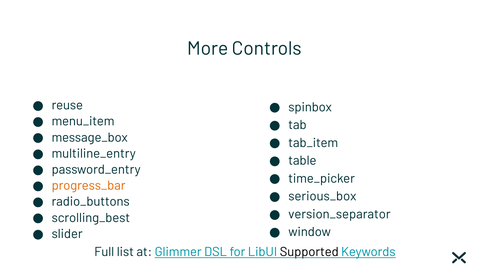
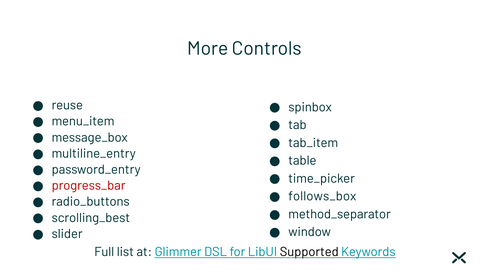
progress_bar colour: orange -> red (89, 185)
serious_box: serious_box -> follows_box (322, 196)
version_separator: version_separator -> method_separator (340, 214)
